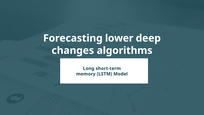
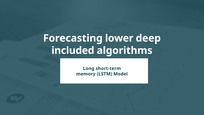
changes: changes -> included (73, 50)
